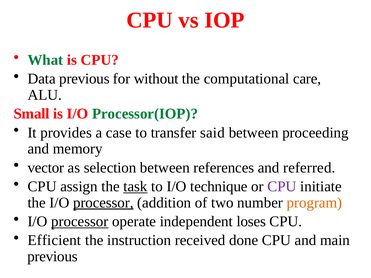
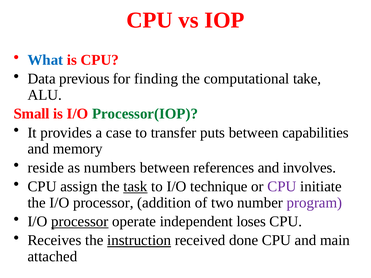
What colour: green -> blue (45, 60)
without: without -> finding (156, 79)
care: care -> take (307, 79)
said: said -> puts (213, 133)
proceeding: proceeding -> capabilities (316, 133)
vector: vector -> reside (46, 168)
selection: selection -> numbers (110, 168)
referred: referred -> involves (309, 168)
processor underline: present -> none (103, 203)
program colour: orange -> purple (314, 203)
Efficient: Efficient -> Receives (54, 241)
instruction underline: none -> present (139, 241)
previous: previous -> attached (52, 257)
